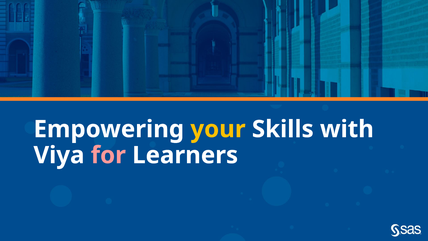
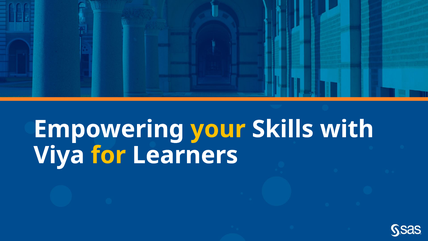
for colour: pink -> yellow (108, 155)
